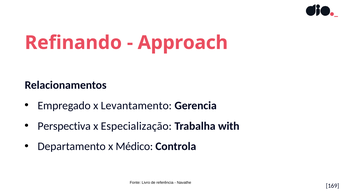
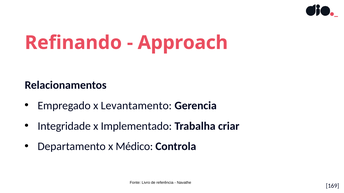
Perspectiva: Perspectiva -> Integridade (64, 126)
Especialização: Especialização -> Implementado (136, 126)
with: with -> criar (229, 126)
